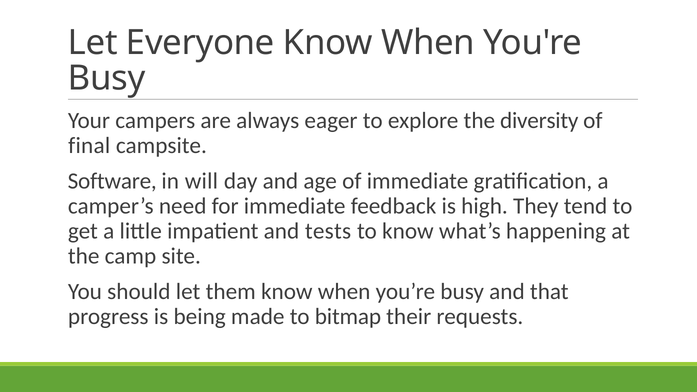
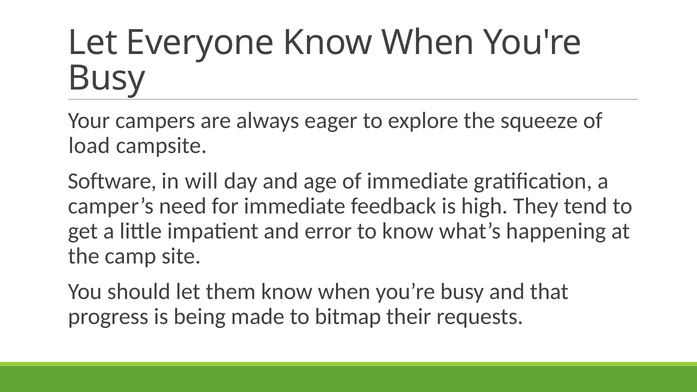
diversity: diversity -> squeeze (539, 121)
final: final -> load (89, 146)
tests: tests -> error (328, 231)
